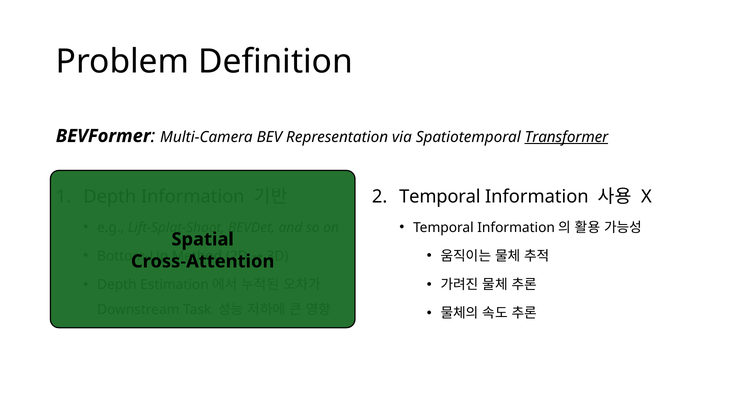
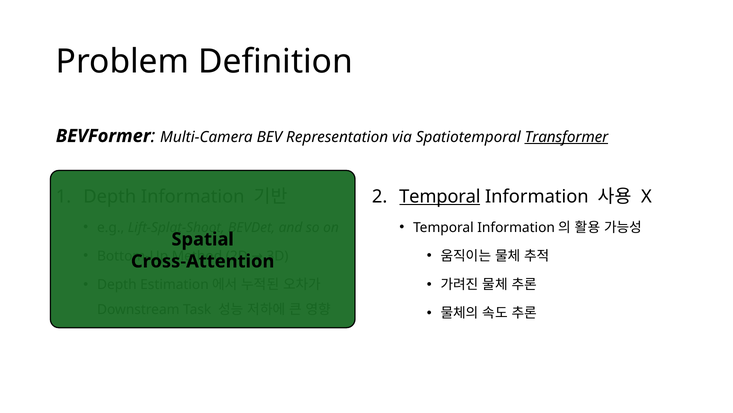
Temporal underline: none -> present (440, 196)
